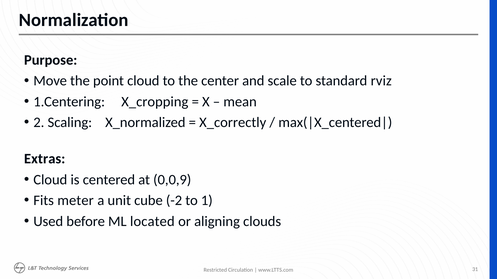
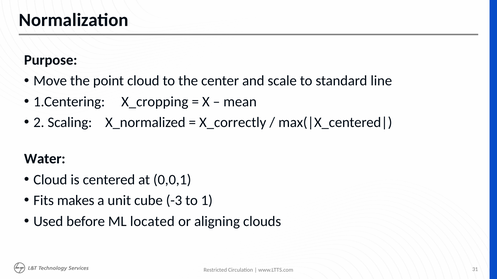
rviz: rviz -> line (381, 81)
Extras: Extras -> Water (45, 159)
0,0,9: 0,0,9 -> 0,0,1 (172, 180)
meter: meter -> makes (76, 201)
-2: -2 -> -3 (174, 201)
